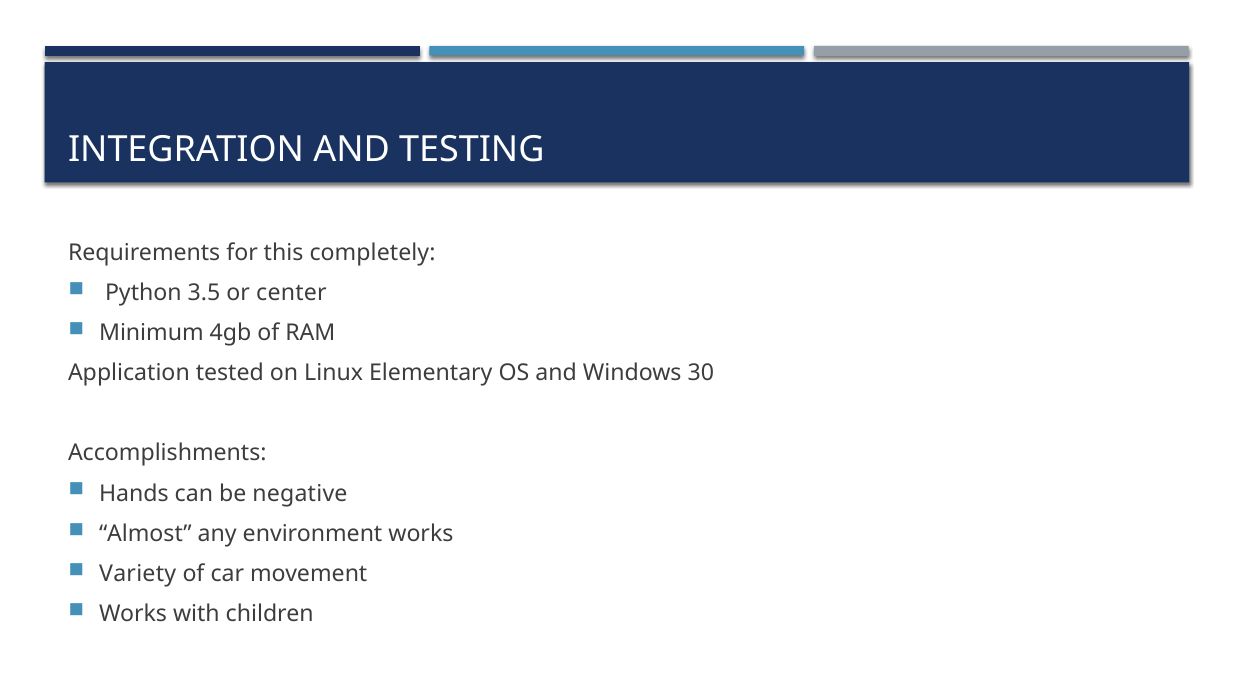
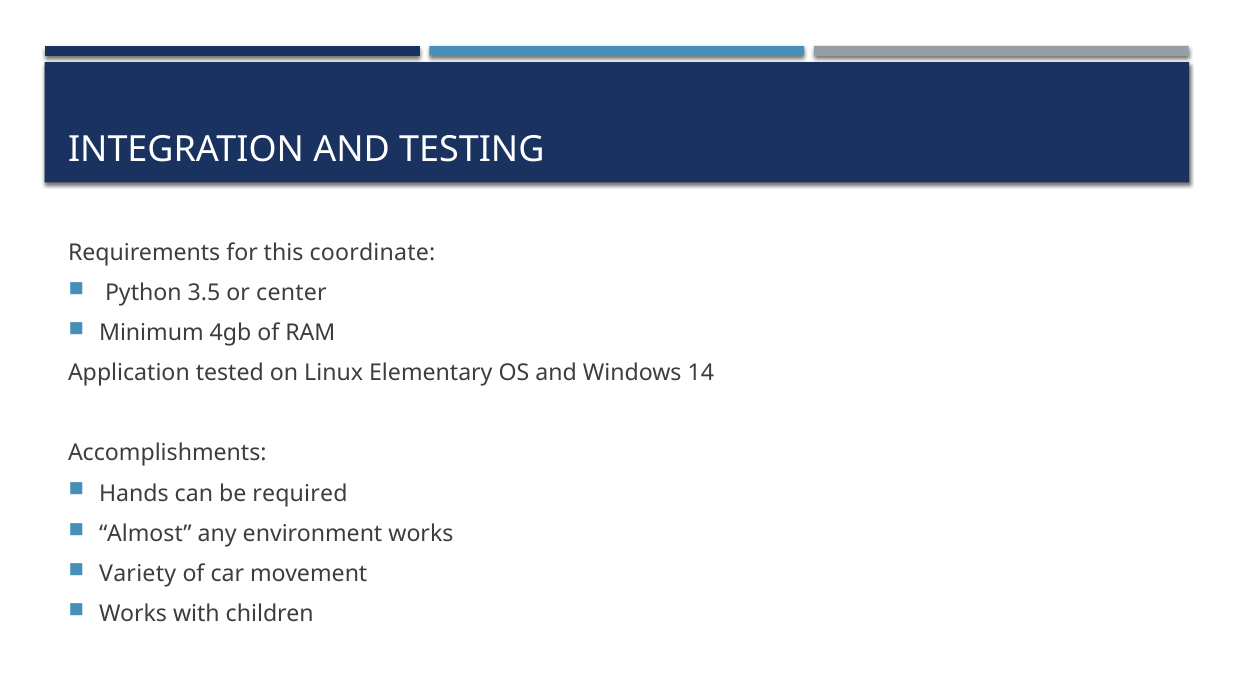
completely: completely -> coordinate (372, 253)
30: 30 -> 14 (701, 373)
negative: negative -> required (300, 494)
